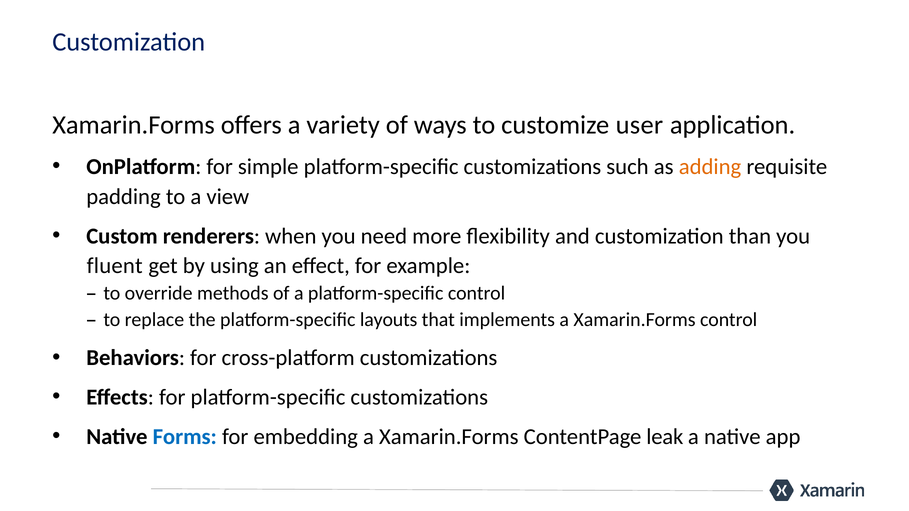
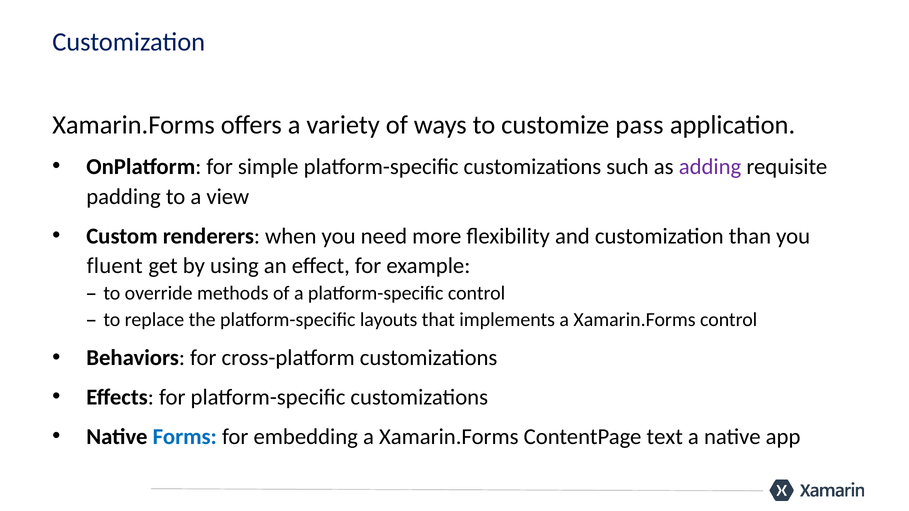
user: user -> pass (639, 125)
adding colour: orange -> purple (710, 167)
leak: leak -> text (665, 437)
